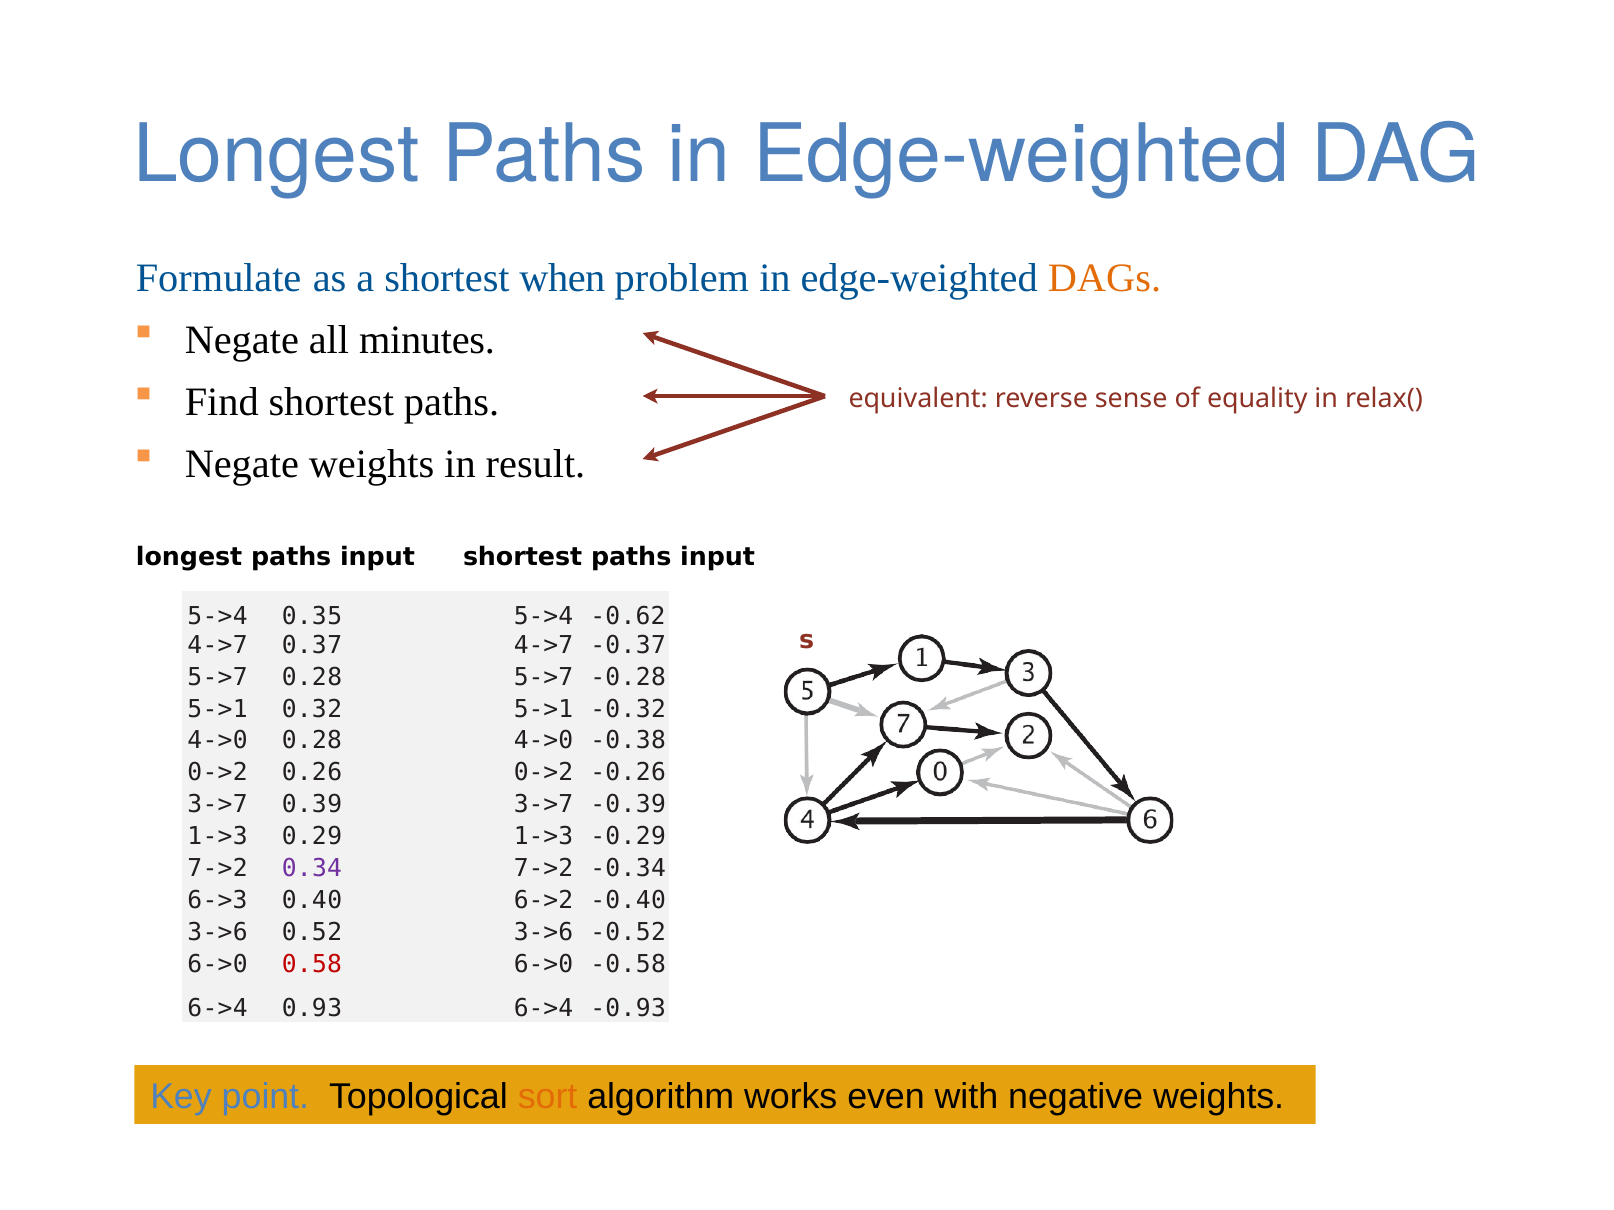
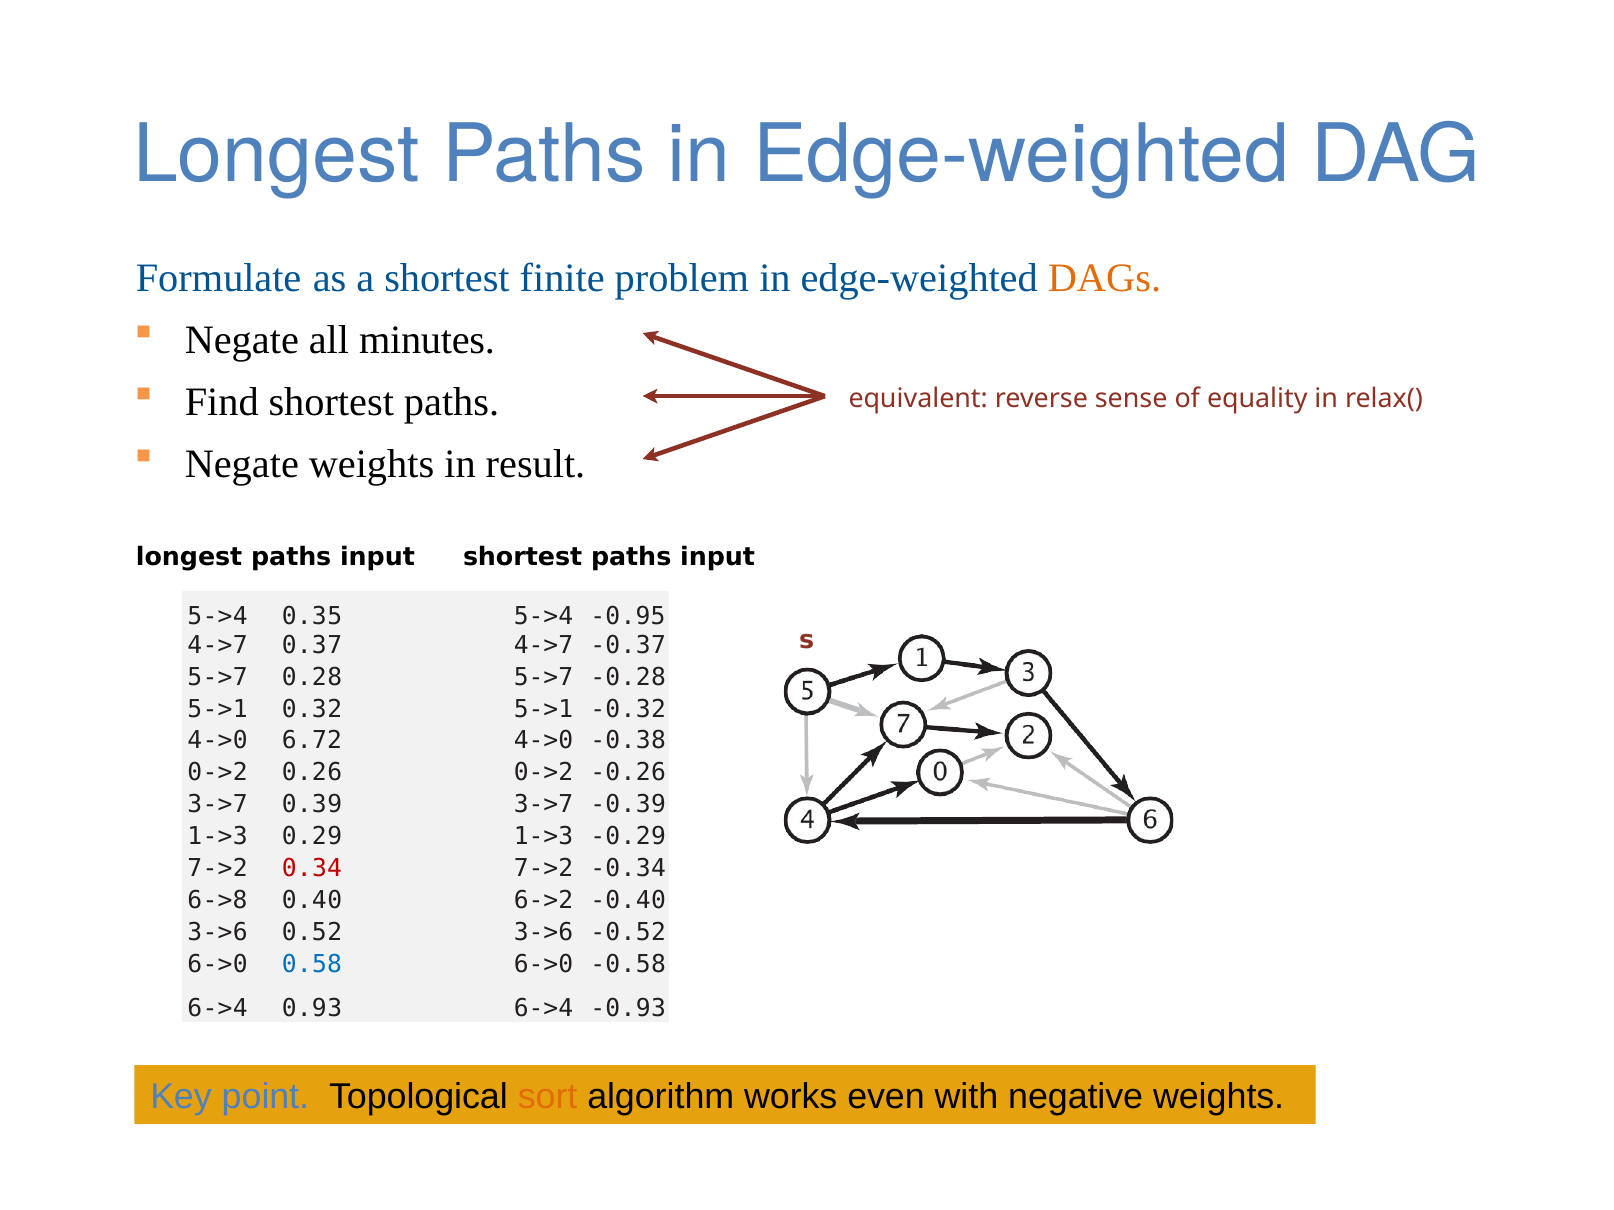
when: when -> finite (562, 278)
-0.62: -0.62 -> -0.95 (628, 617)
4->0 0.28: 0.28 -> 6.72 (312, 741)
0.34 colour: purple -> red (312, 869)
6->3: 6->3 -> 6->8 (218, 901)
0.58 colour: red -> blue (312, 964)
